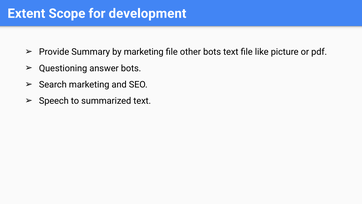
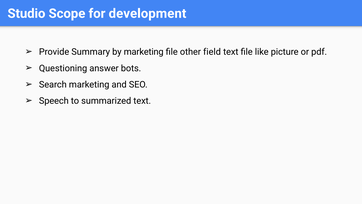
Extent: Extent -> Studio (26, 13)
other bots: bots -> field (212, 52)
